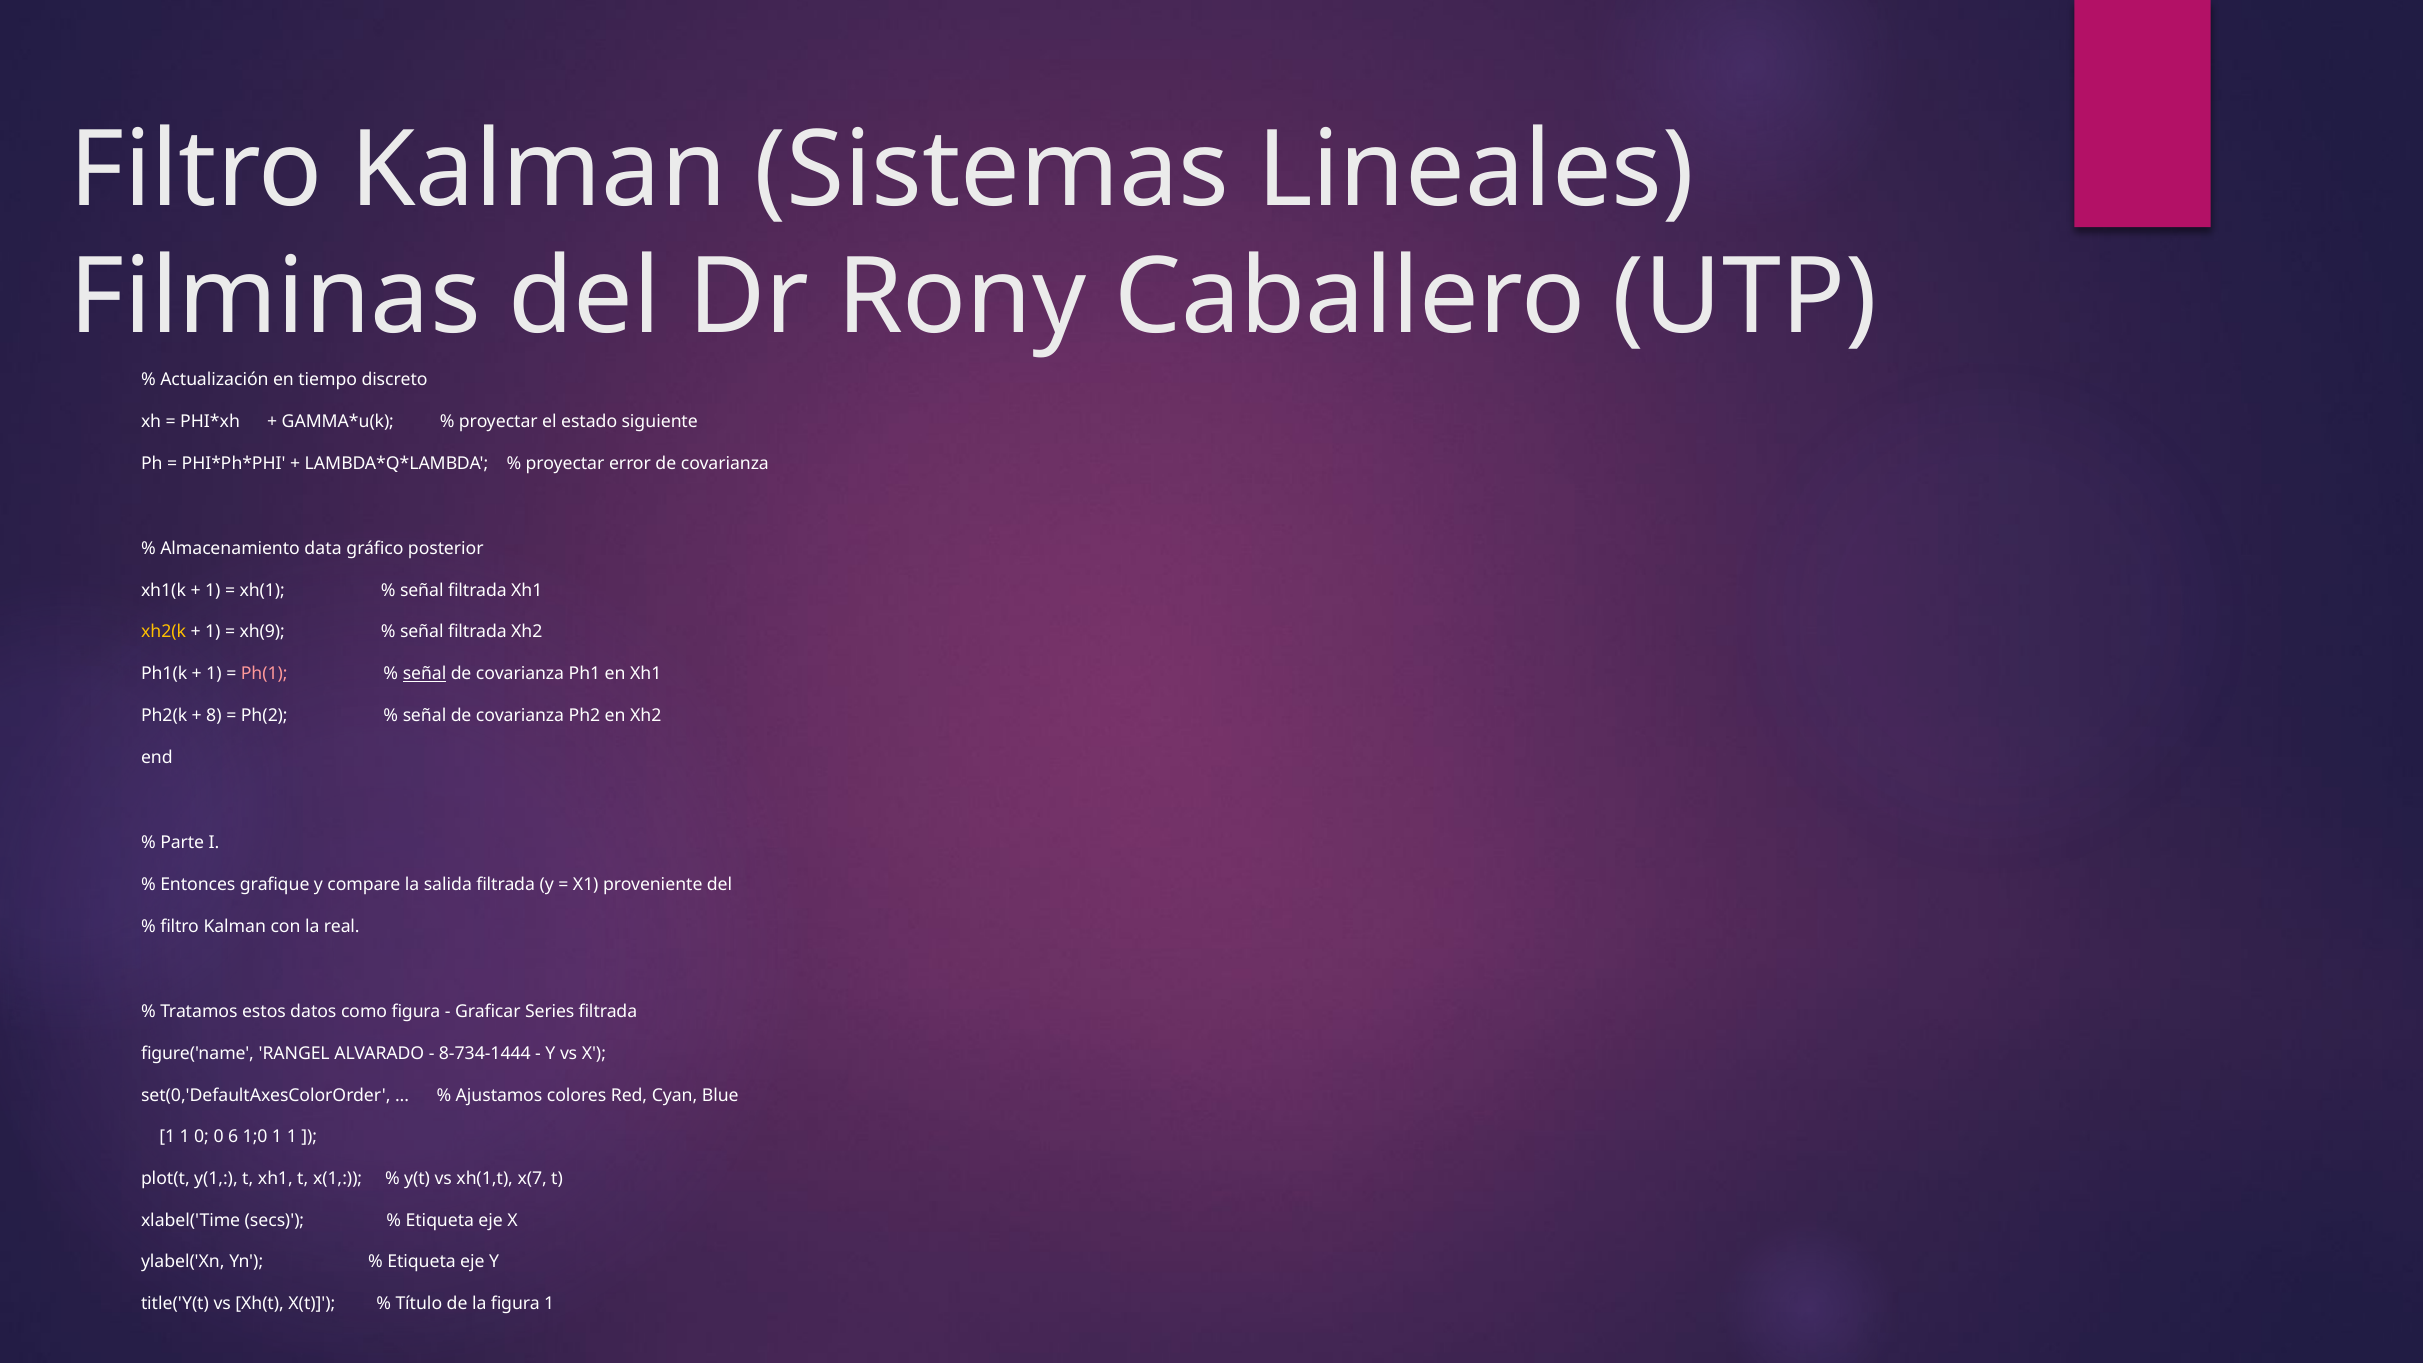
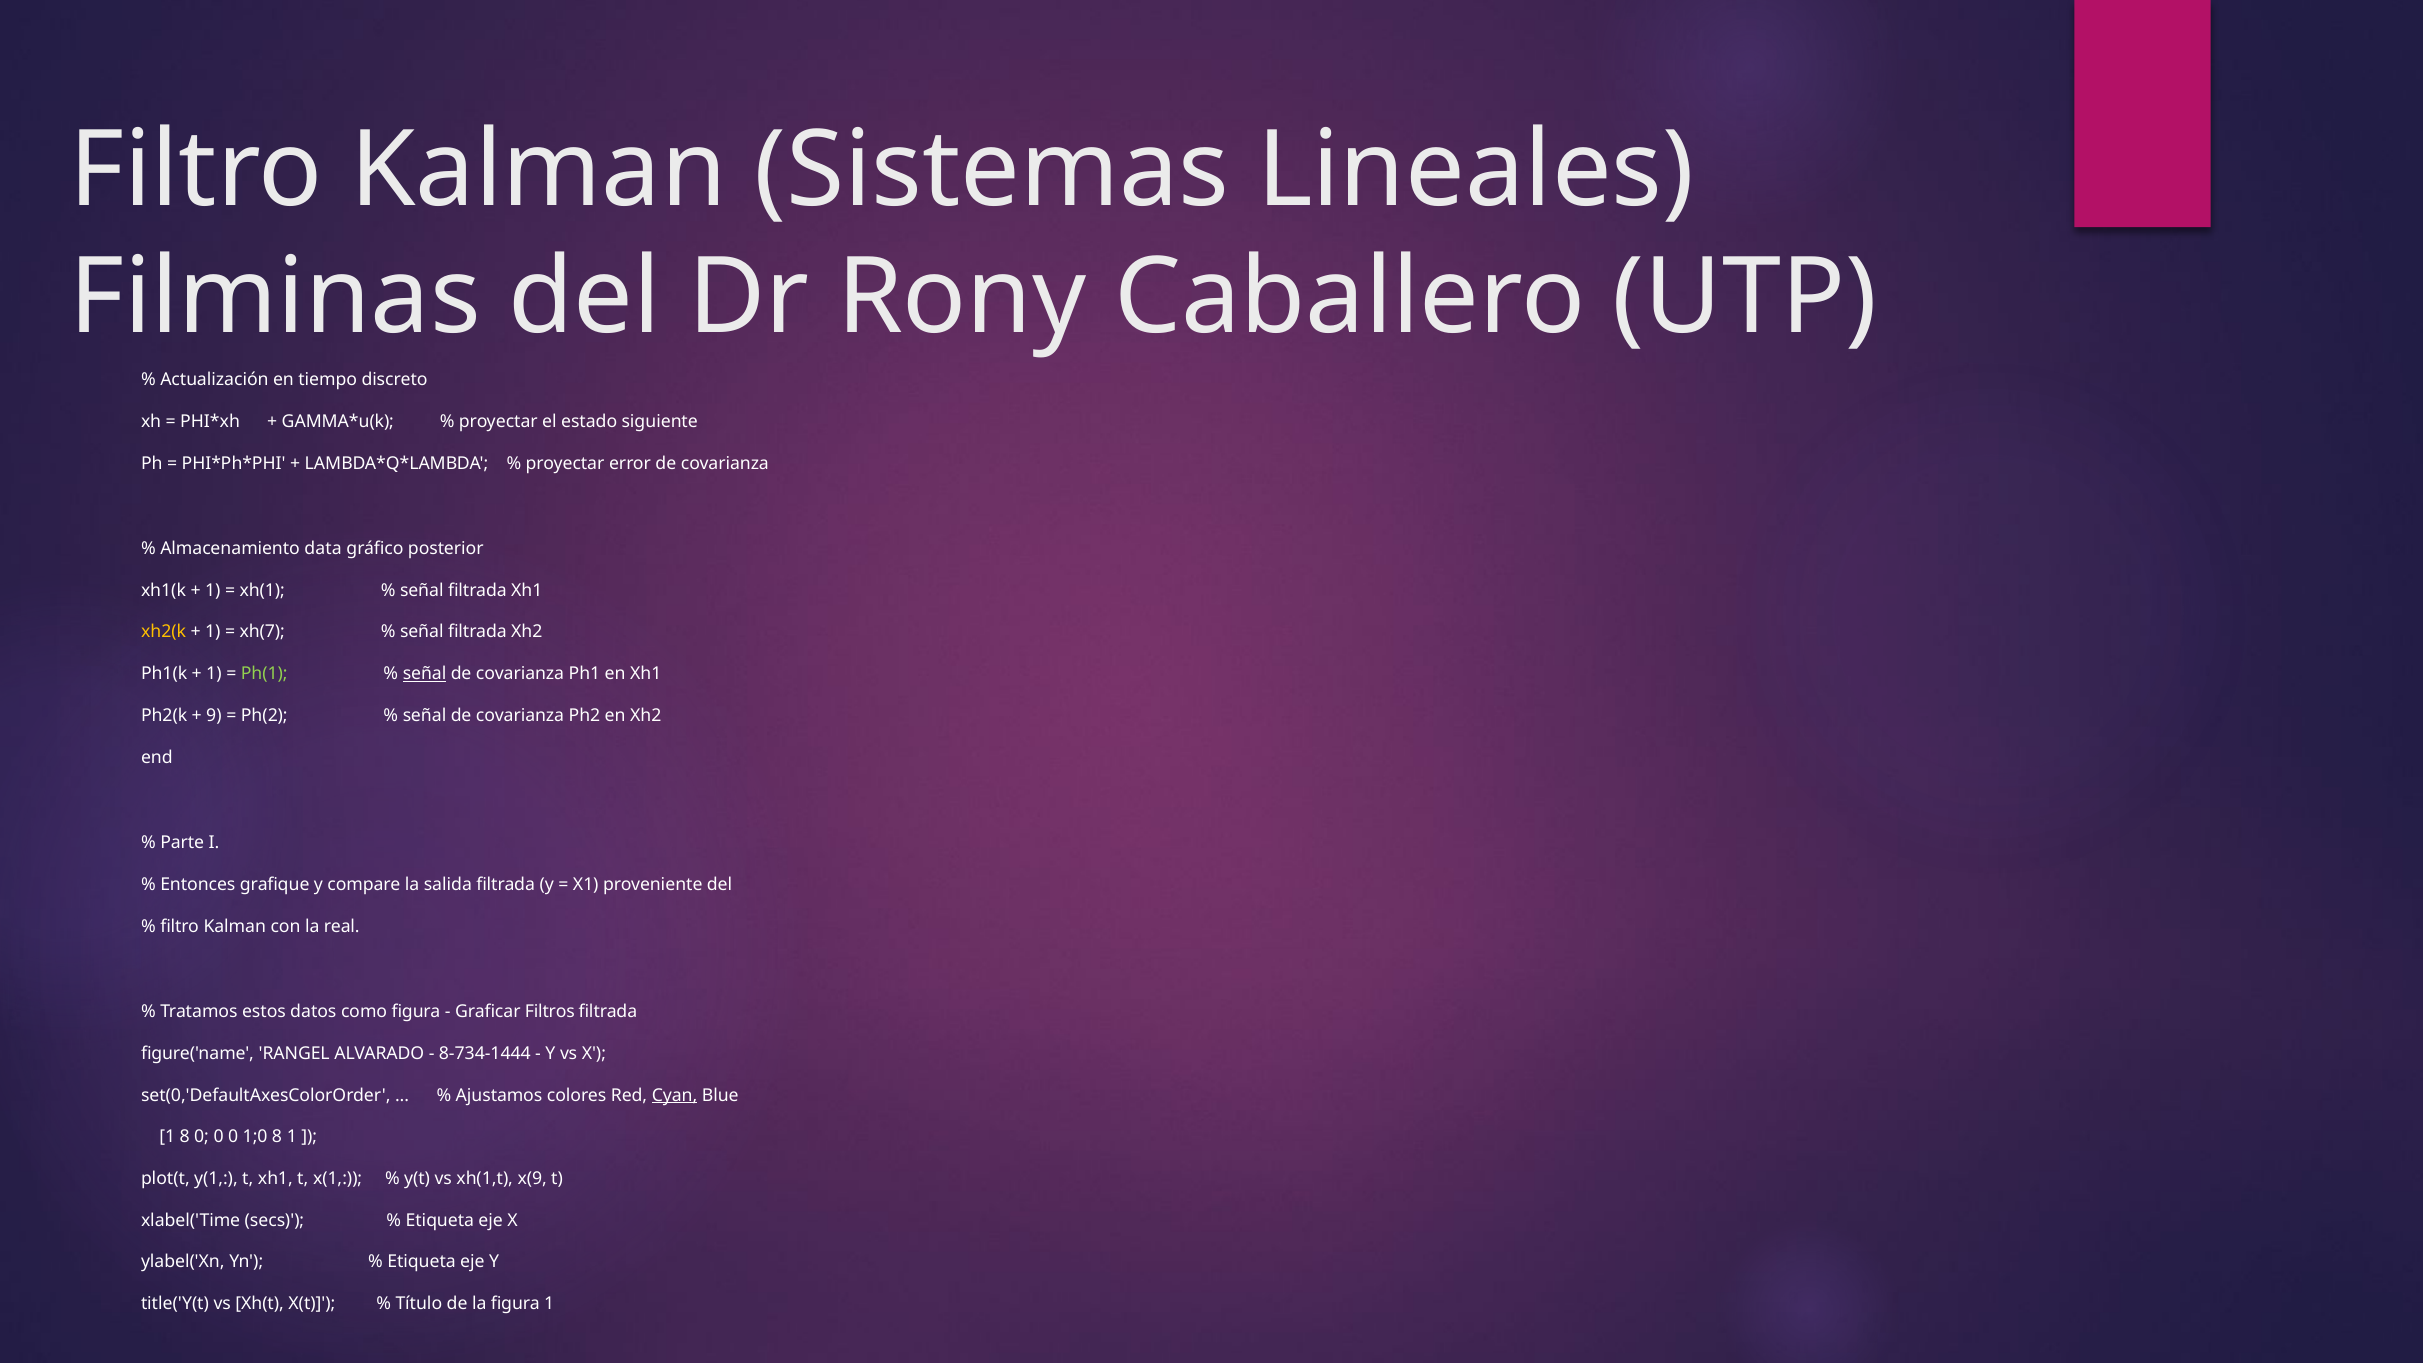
xh(9: xh(9 -> xh(7 (262, 632)
Ph(1 colour: pink -> light green (264, 674)
8: 8 -> 9 (214, 716)
Series: Series -> Filtros (550, 1012)
Cyan underline: none -> present (675, 1095)
1: 1 -> 8 (185, 1137)
0 0 6: 6 -> 0 (233, 1137)
1;0 1: 1 -> 8 (277, 1137)
x(7: x(7 -> x(9 (532, 1179)
